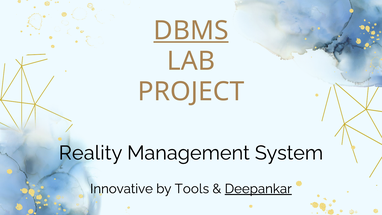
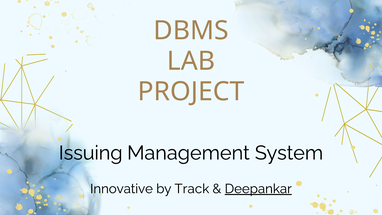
DBMS underline: present -> none (191, 31)
Reality: Reality -> Issuing (91, 153)
Tools: Tools -> Track (192, 189)
